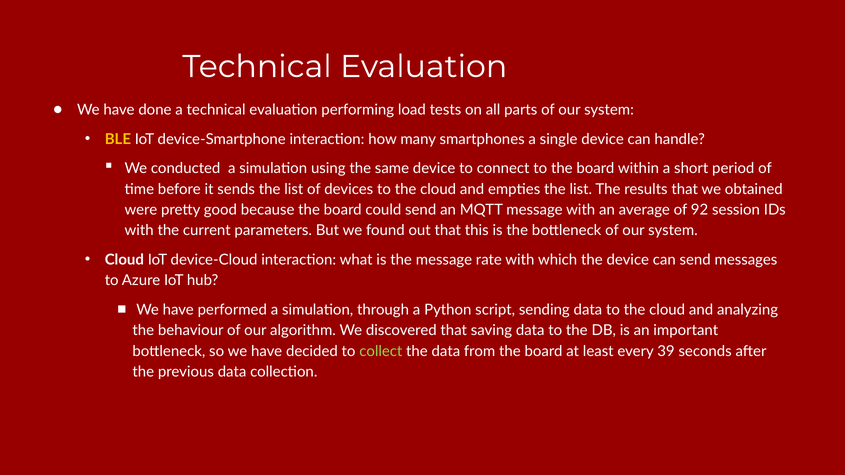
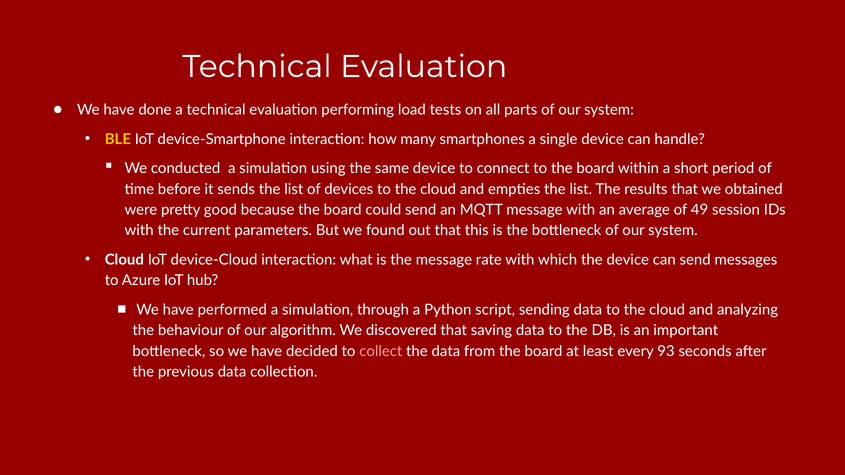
92: 92 -> 49 (700, 210)
collect colour: light green -> pink (381, 351)
39: 39 -> 93 (666, 351)
